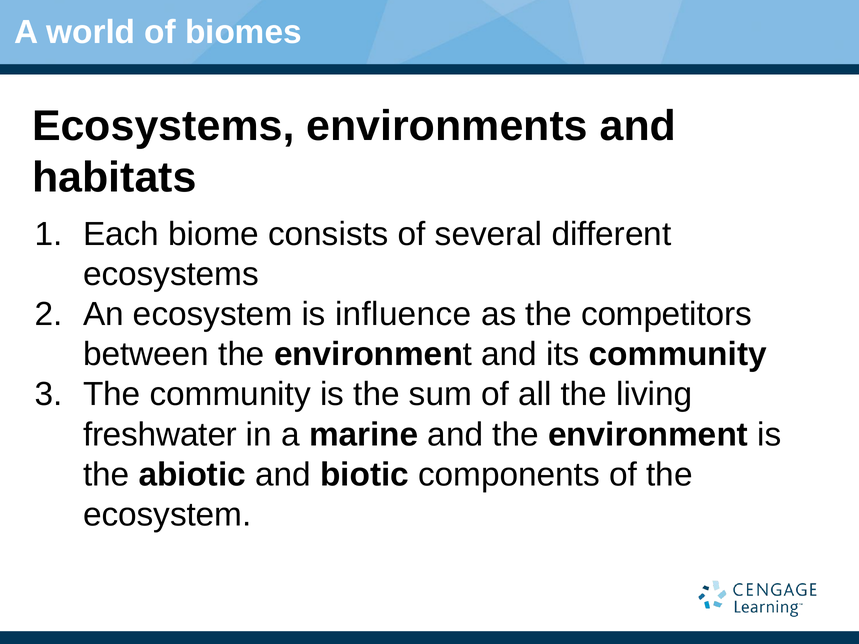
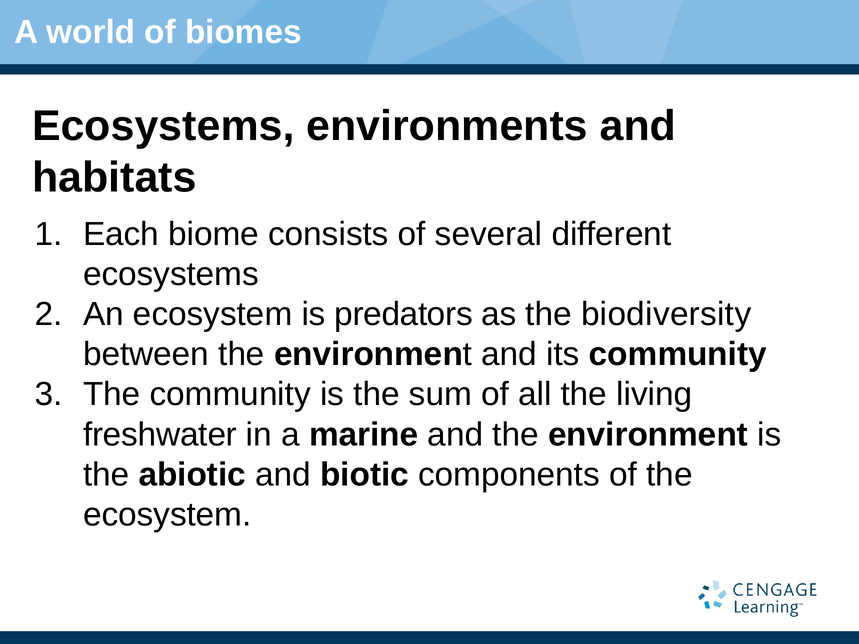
influence: influence -> predators (404, 314)
competitors: competitors -> biodiversity (666, 314)
